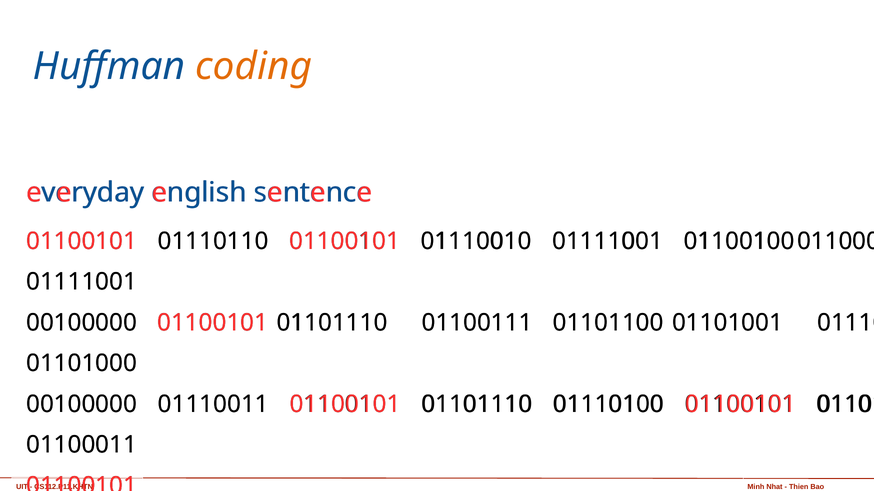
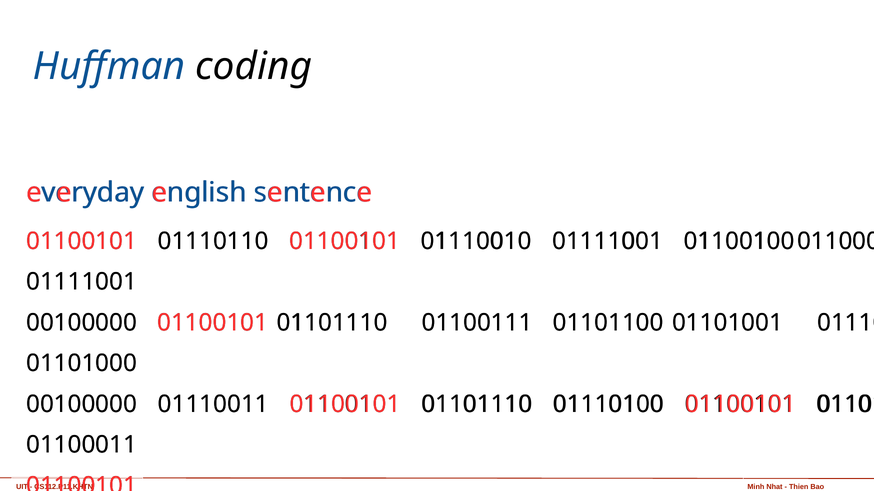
coding colour: orange -> black (254, 67)
